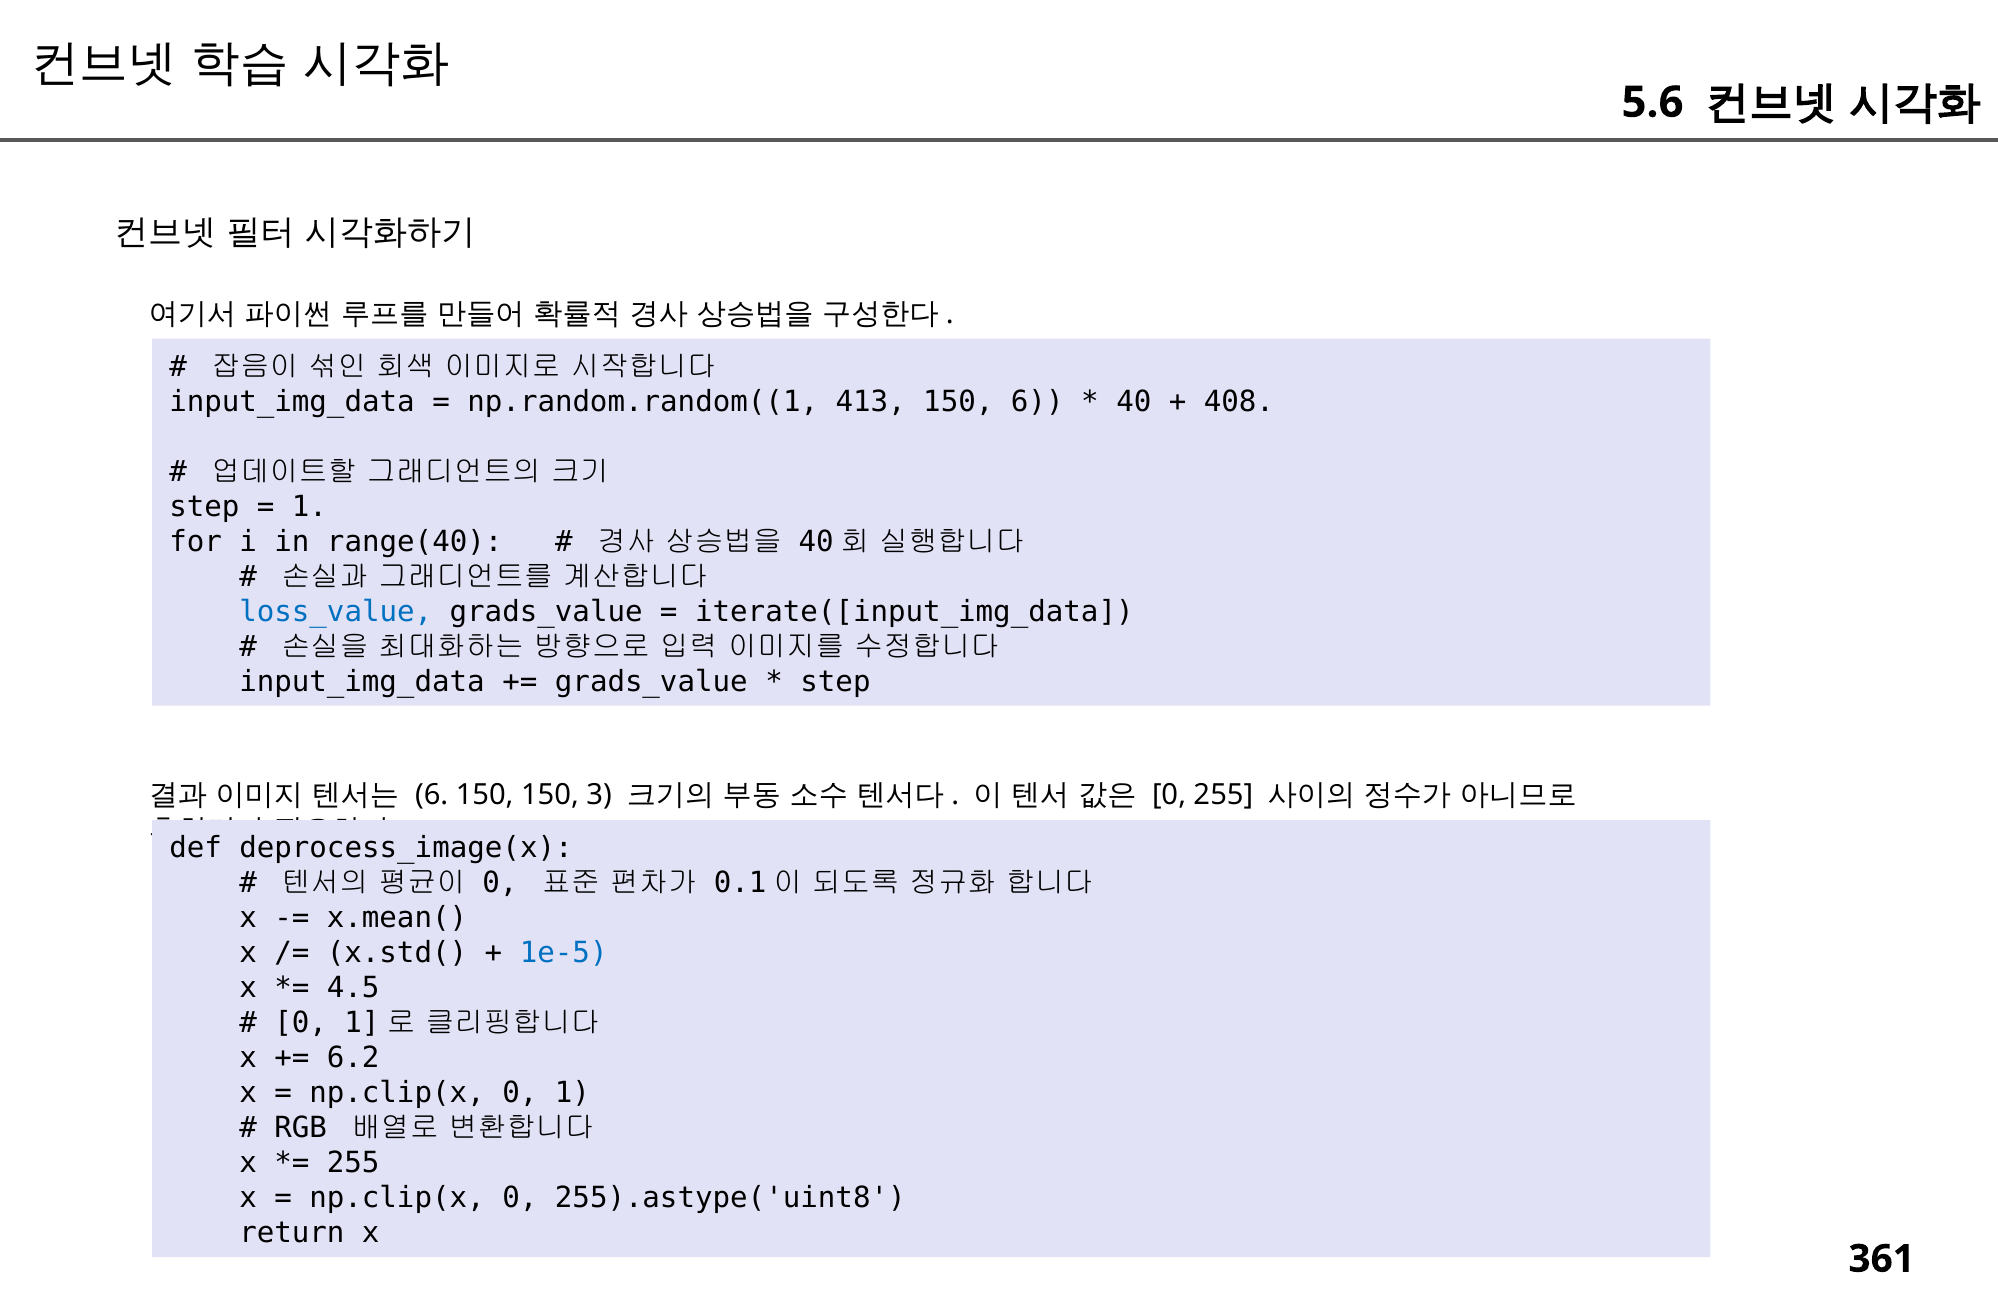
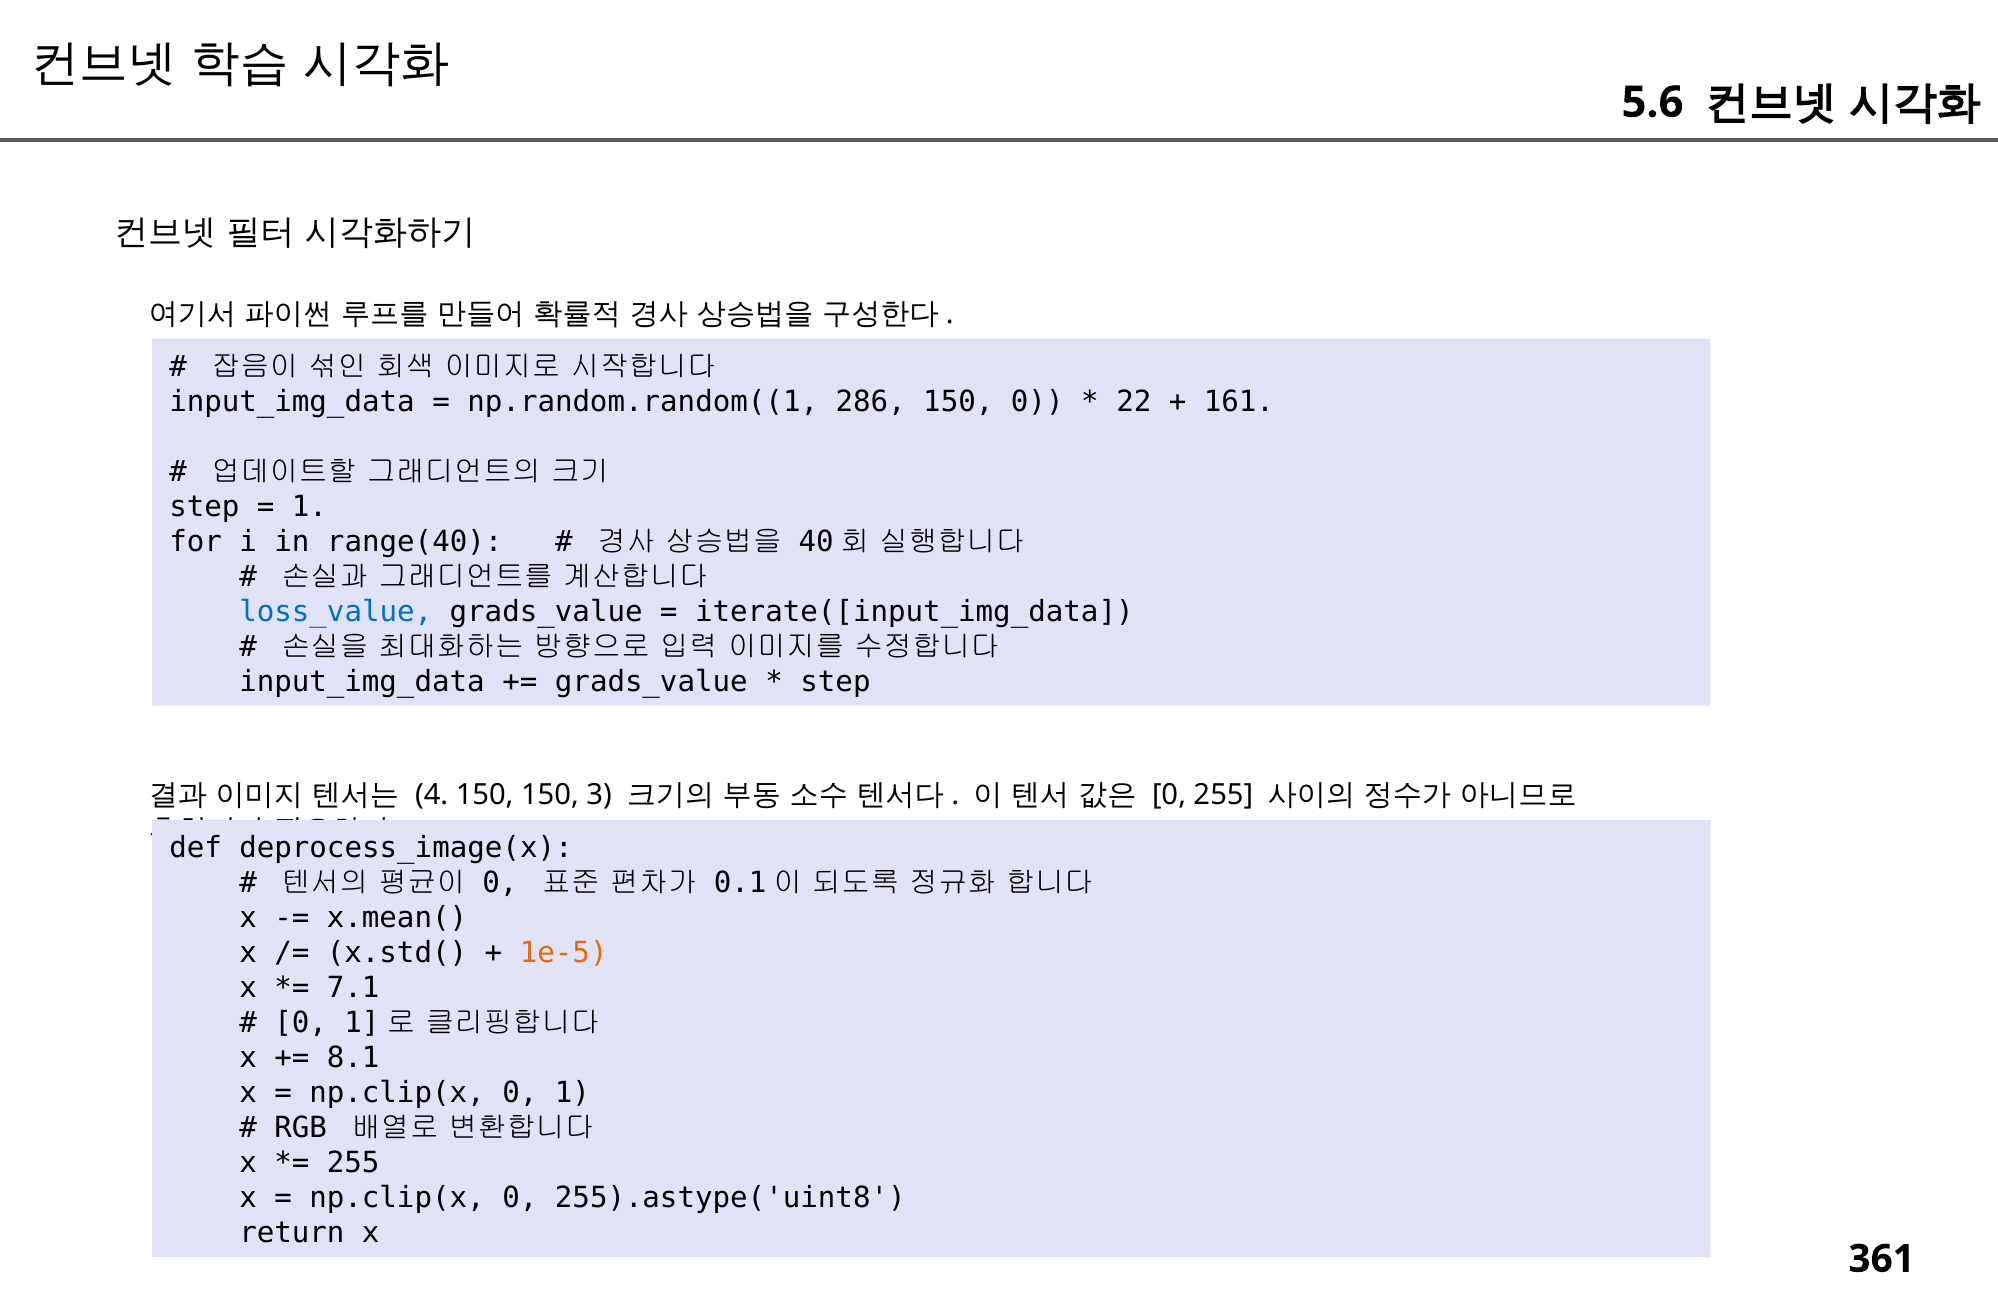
413: 413 -> 286 (871, 402)
150 6: 6 -> 0 (1037, 402)
40: 40 -> 22 (1134, 402)
408: 408 -> 161 (1239, 402)
6: 6 -> 4 (432, 796)
1e-5 colour: blue -> orange (564, 954)
4.5: 4.5 -> 7.1 (353, 989)
6.2: 6.2 -> 8.1 (353, 1059)
